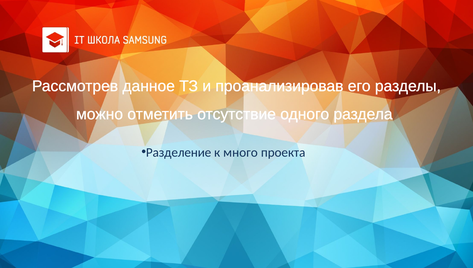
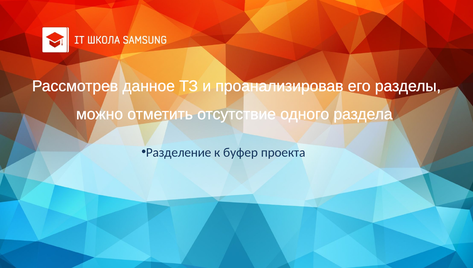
много: много -> буфер (241, 153)
